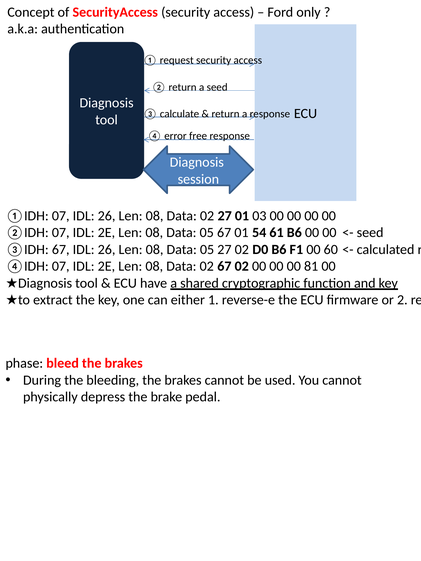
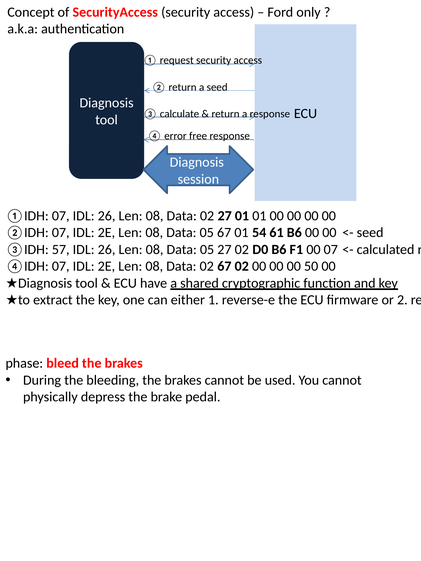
01 03: 03 -> 01 (259, 216)
③IDH 67: 67 -> 57 (61, 250)
00 60: 60 -> 07 (331, 250)
81: 81 -> 50 (311, 266)
